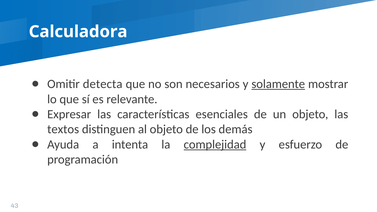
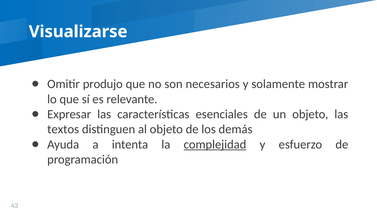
Calculadora: Calculadora -> Visualizarse (78, 32)
detecta: detecta -> produjo (103, 84)
solamente underline: present -> none (278, 84)
